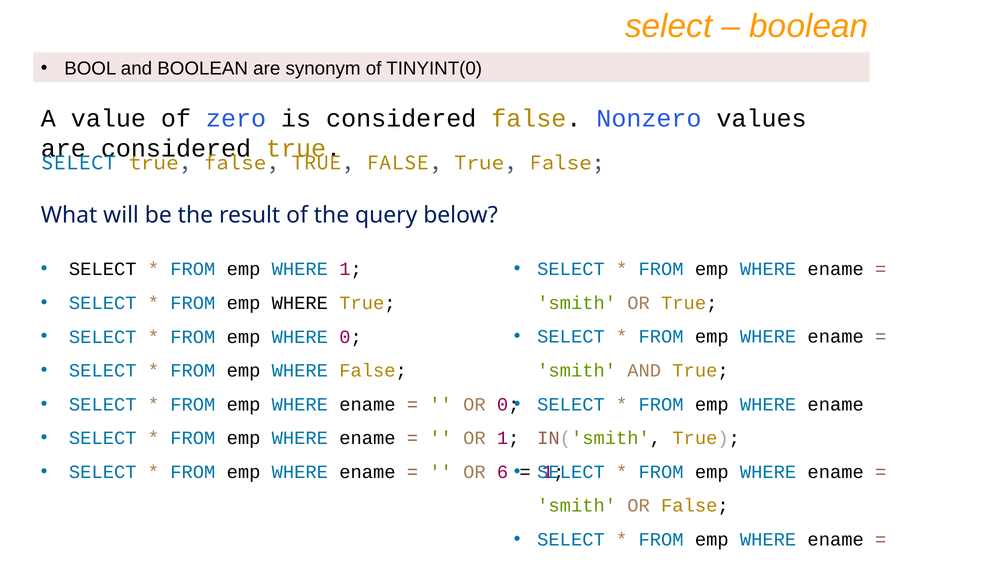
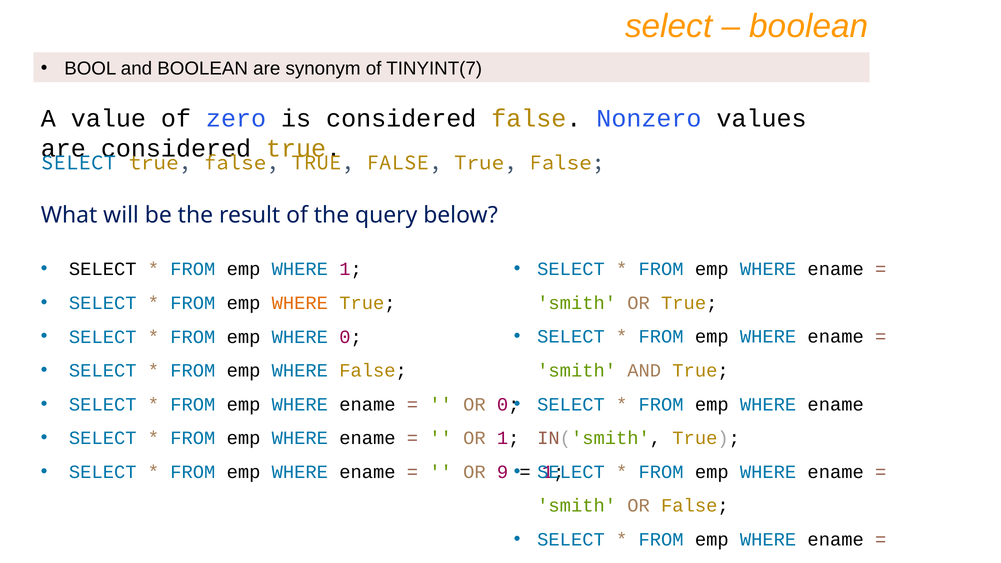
TINYINT(0: TINYINT(0 -> TINYINT(7 (434, 69)
WHERE colour: black -> orange (300, 303)
6: 6 -> 9 (503, 472)
